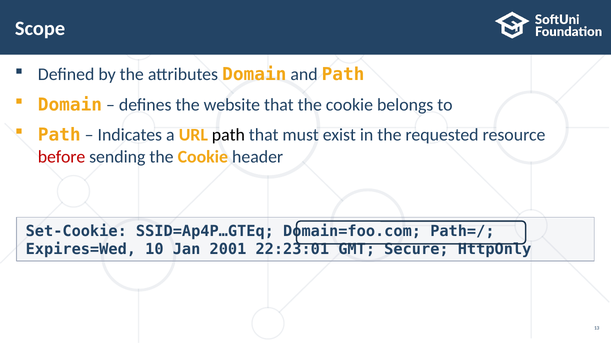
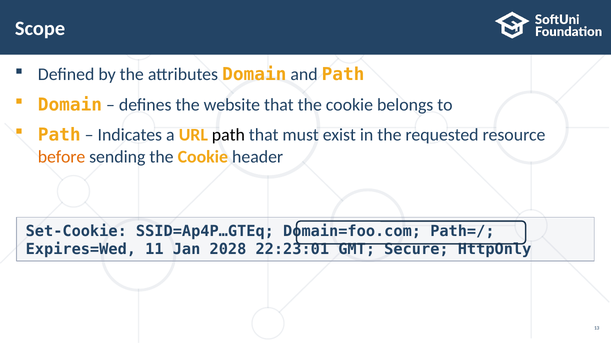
before colour: red -> orange (62, 157)
10: 10 -> 11 (154, 250)
2001: 2001 -> 2028 (228, 250)
